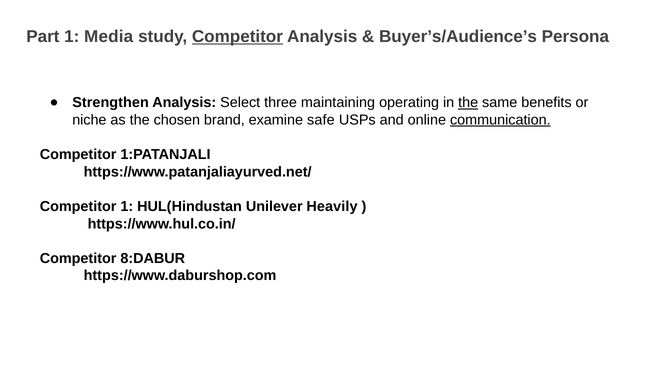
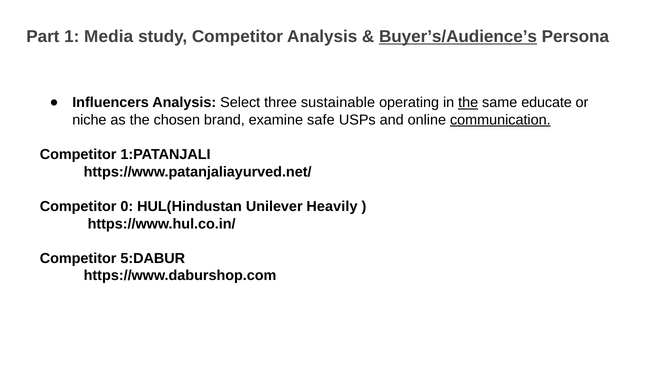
Competitor underline: present -> none (237, 37)
Buyer’s/Audience’s underline: none -> present (458, 37)
Strengthen: Strengthen -> Influencers (111, 103)
maintaining: maintaining -> sustainable (338, 103)
benefits: benefits -> educate (547, 103)
Competitor 1: 1 -> 0 (127, 207)
8:DABUR: 8:DABUR -> 5:DABUR (153, 258)
